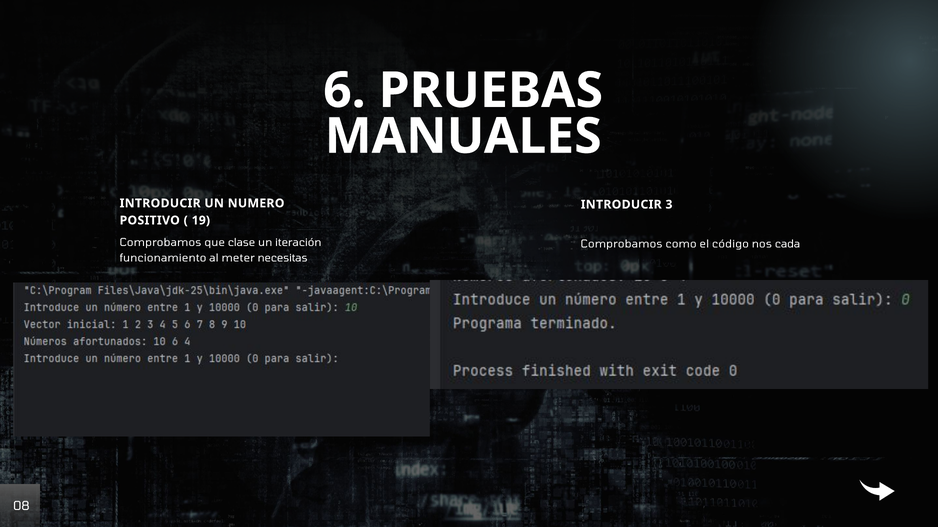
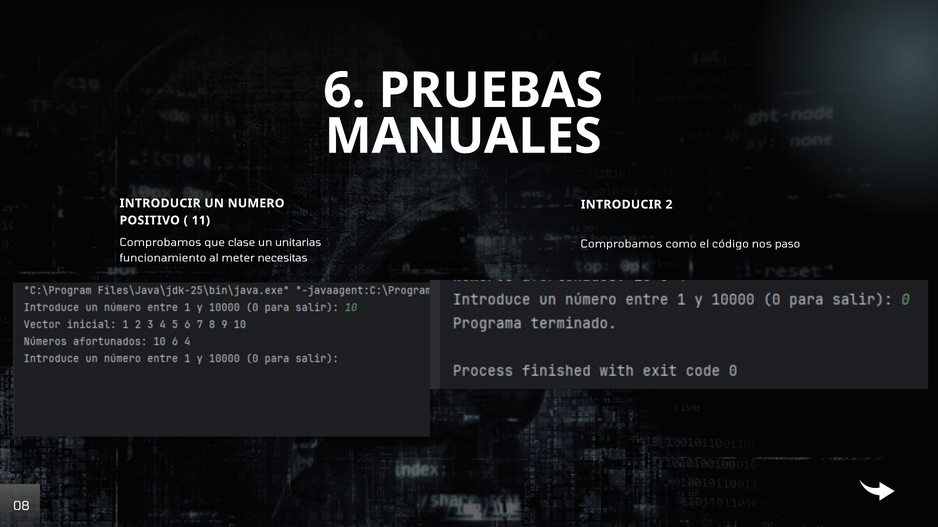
3: 3 -> 2 (669, 205)
19: 19 -> 11 (201, 221)
iteración: iteración -> unitarias (298, 243)
cada: cada -> paso (788, 244)
